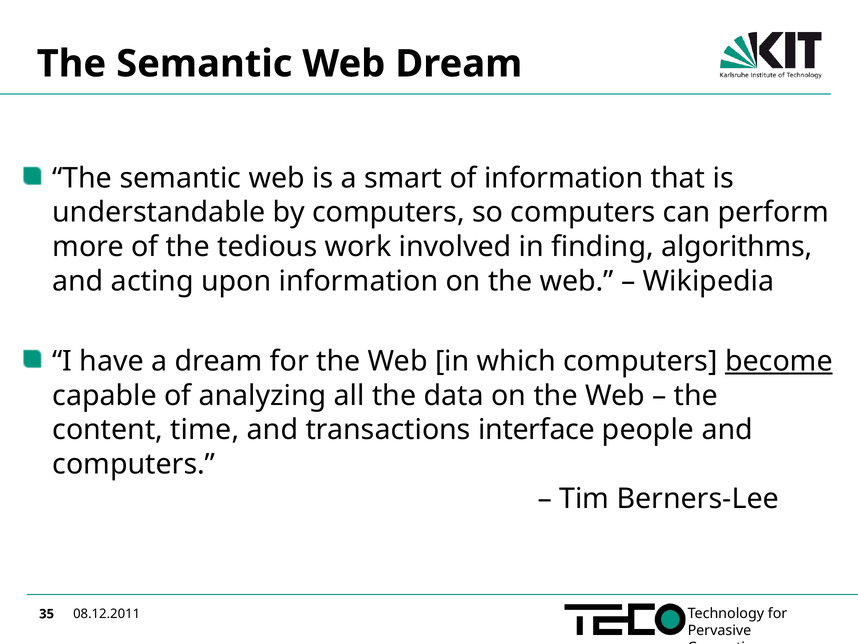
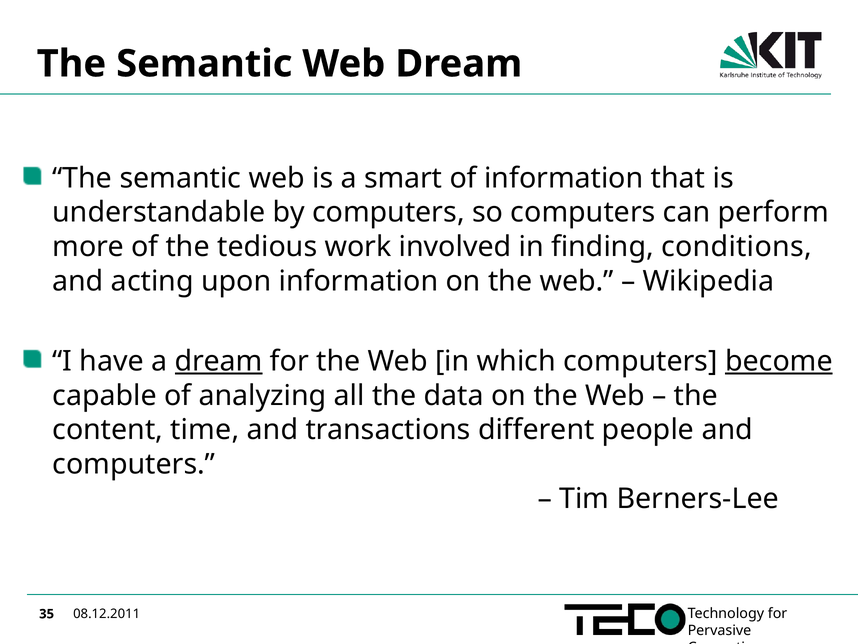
algorithms: algorithms -> conditions (737, 247)
dream underline: none -> present (219, 361)
interface: interface -> different (536, 430)
